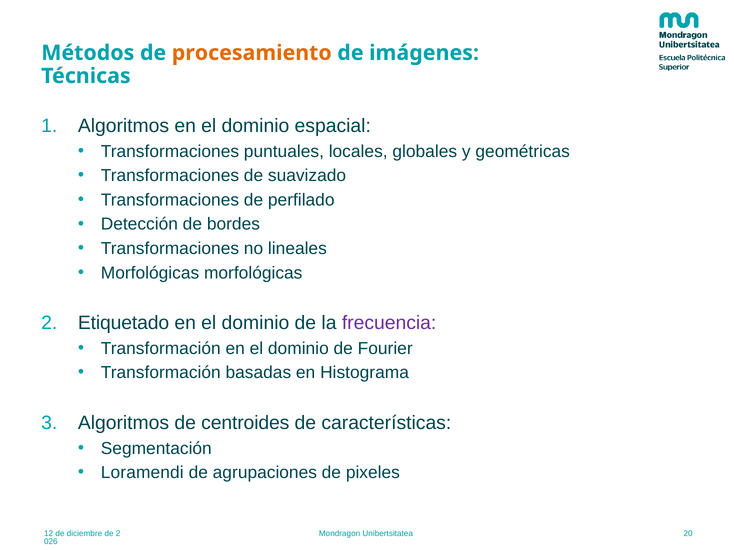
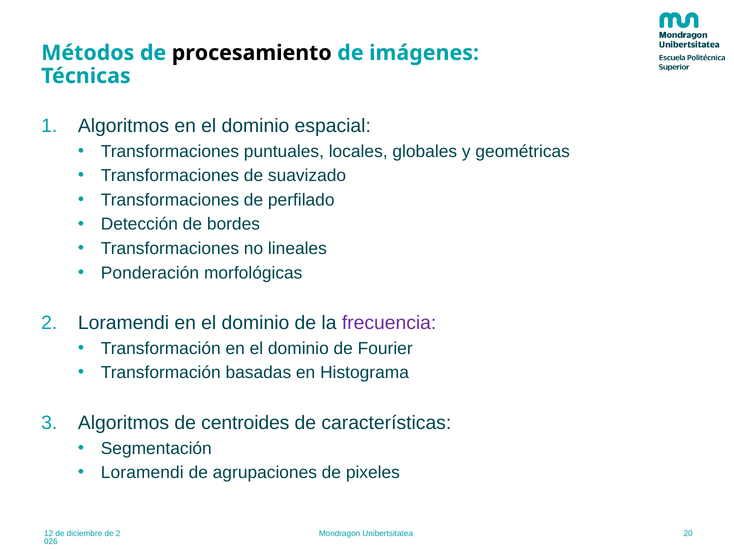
procesamiento colour: orange -> black (252, 53)
Morfológicas: Morfológicas -> Ponderación (150, 273)
Etiquetado: Etiquetado -> Loramendi (124, 323)
